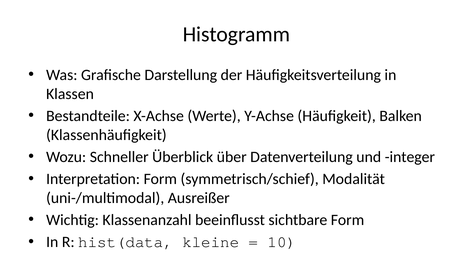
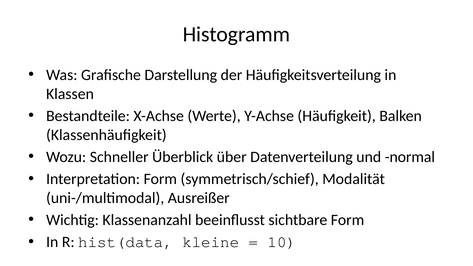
integer: integer -> normal (410, 157)
